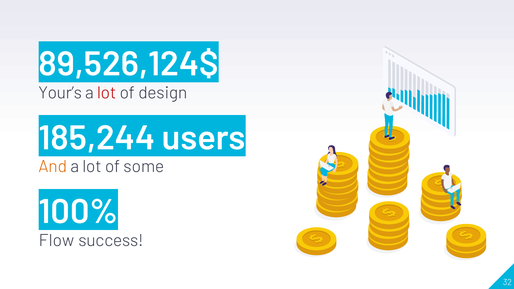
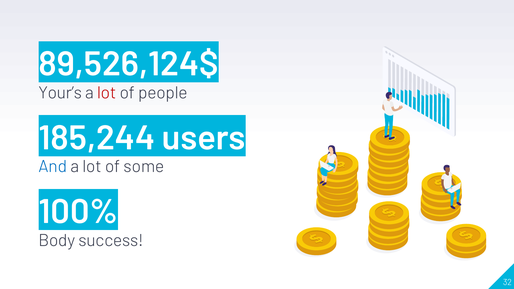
design: design -> people (163, 93)
And colour: orange -> blue (53, 167)
Flow: Flow -> Body (57, 241)
